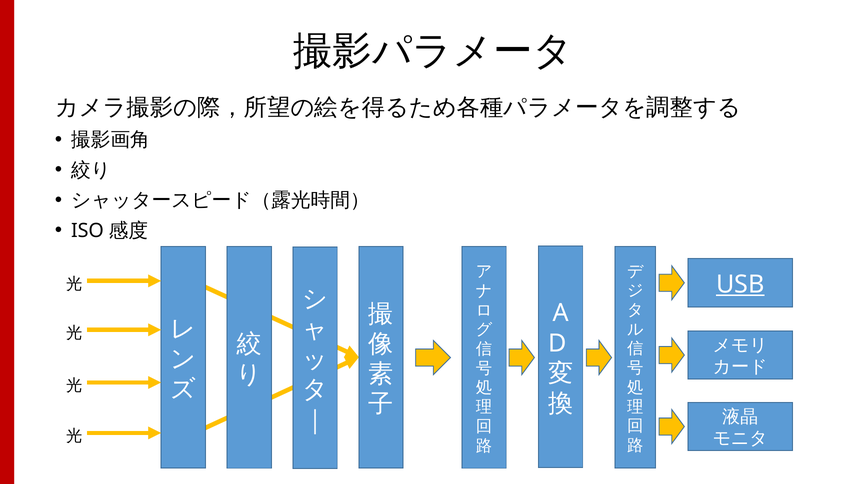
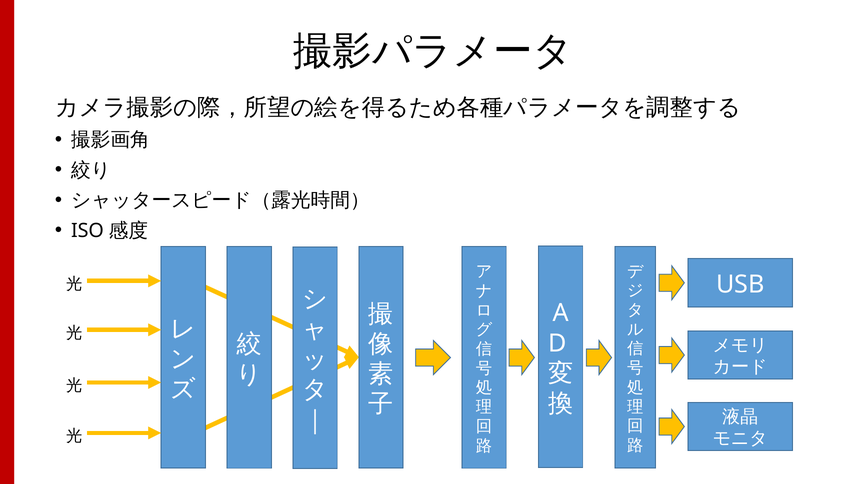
USB underline: present -> none (740, 285)
